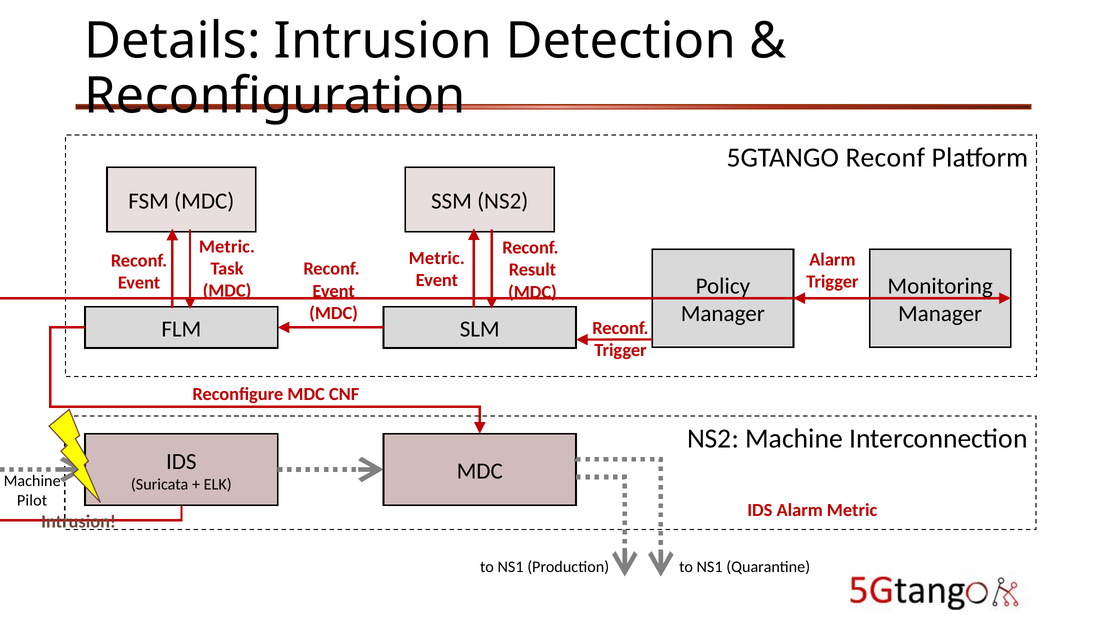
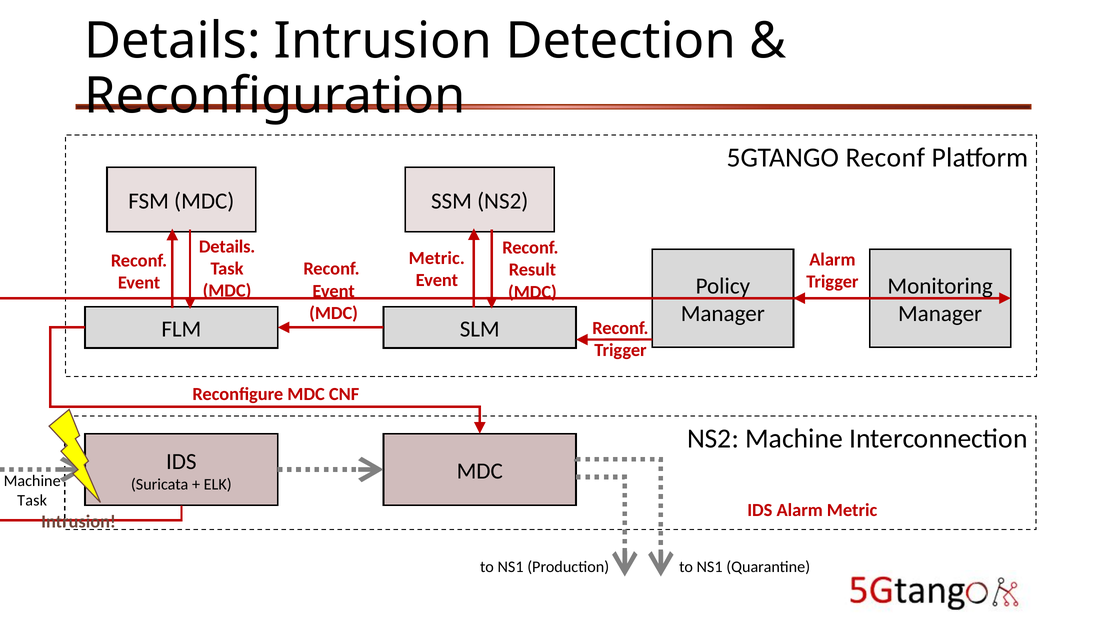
Metric: Metric -> Details (227, 247)
Pilot: Pilot -> Task (32, 501)
